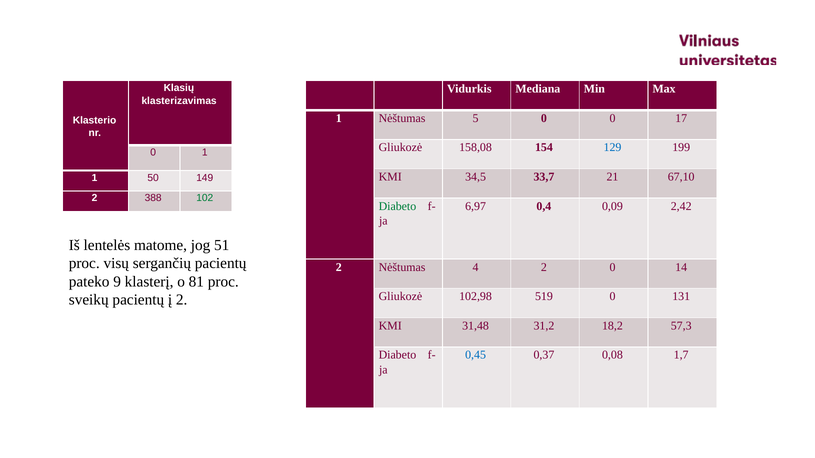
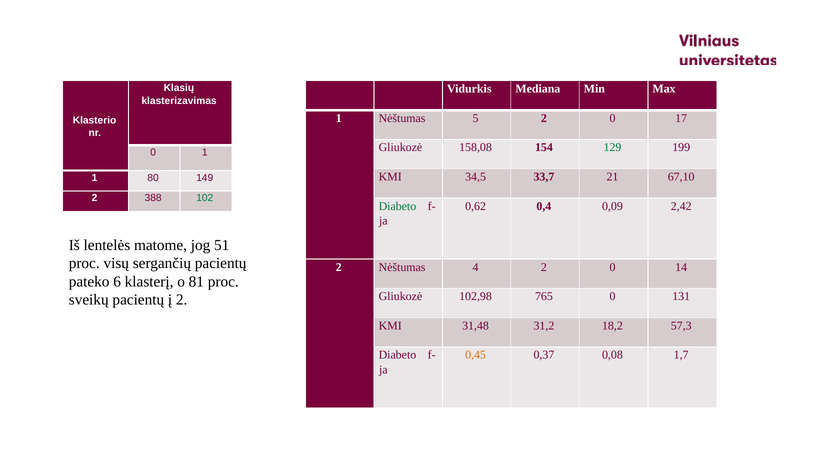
5 0: 0 -> 2 (544, 118)
129 colour: blue -> green (612, 148)
50: 50 -> 80 (153, 178)
6,97: 6,97 -> 0,62 (476, 206)
9: 9 -> 6 (117, 282)
519: 519 -> 765 (544, 297)
0,45 colour: blue -> orange (476, 355)
